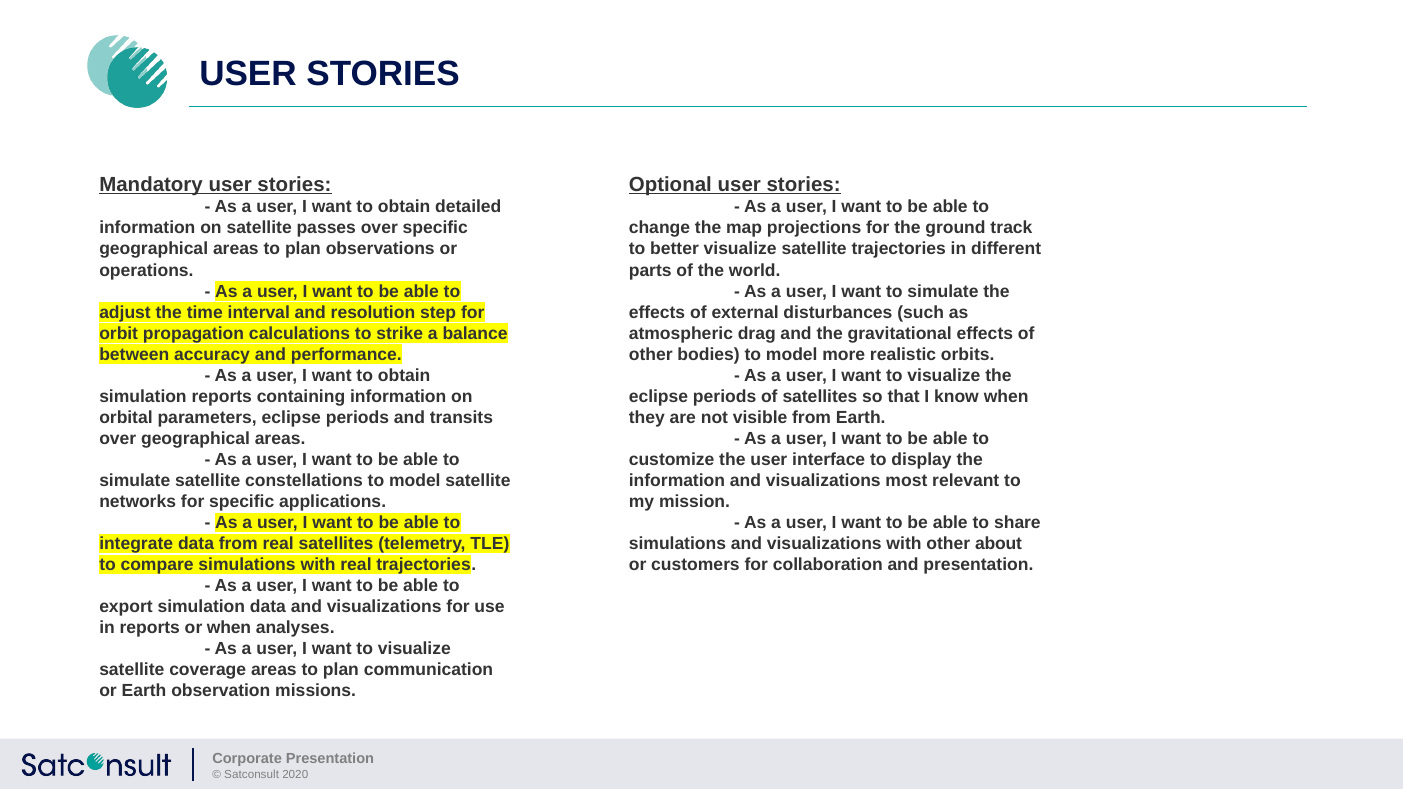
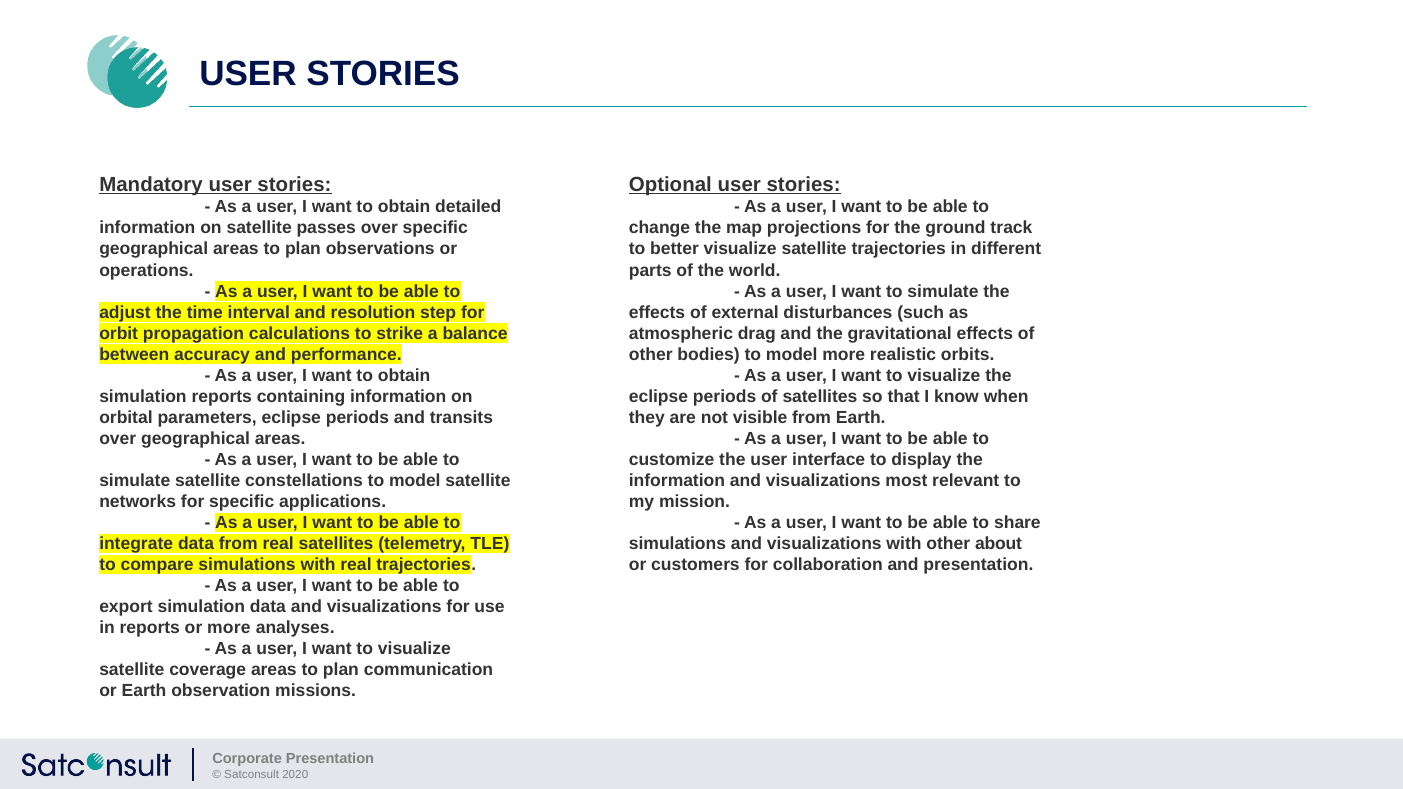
or when: when -> more (229, 628)
